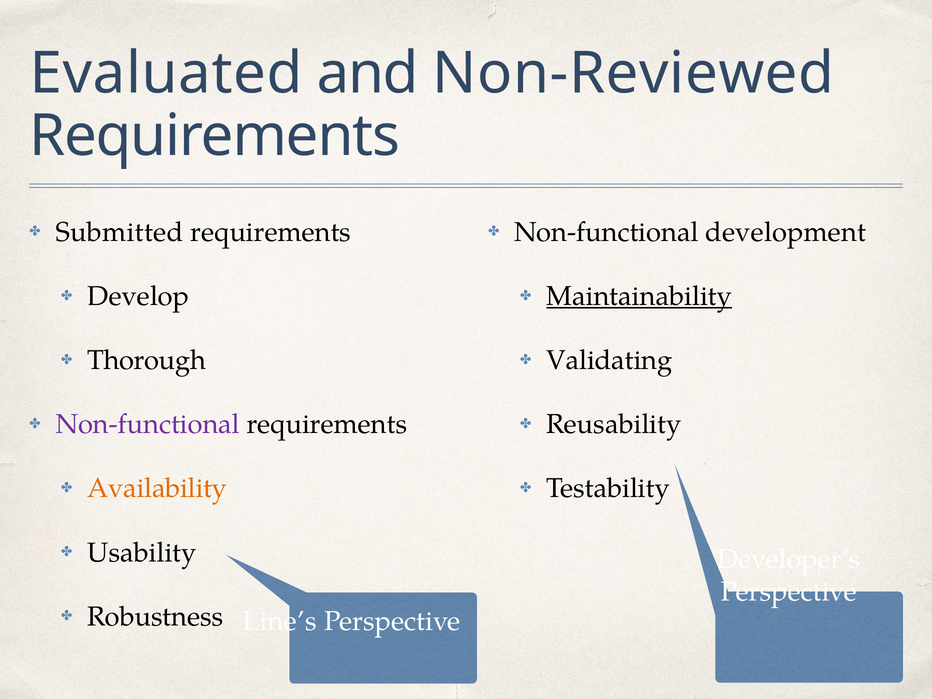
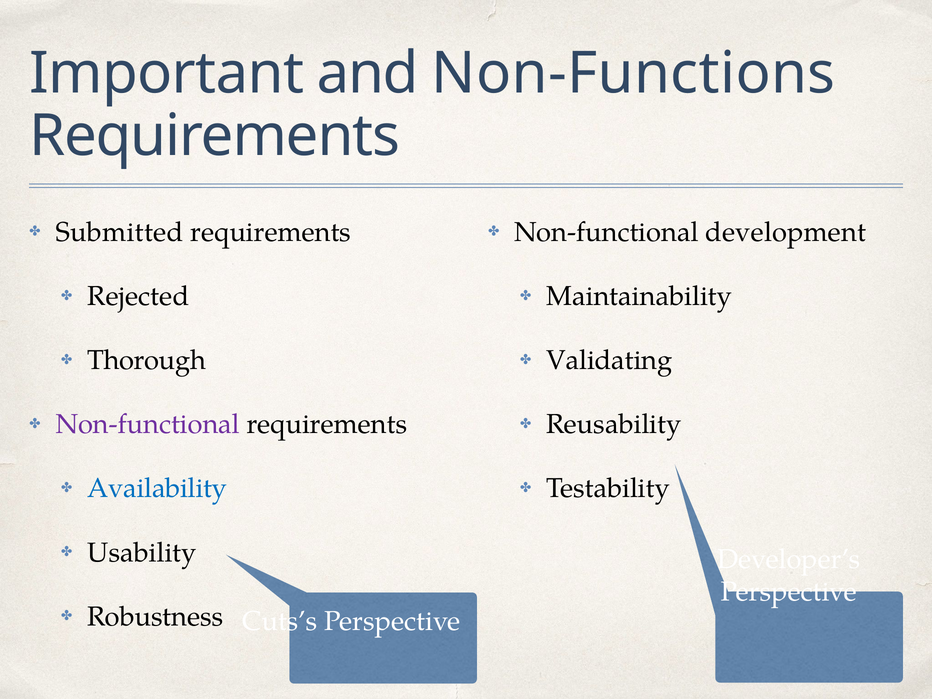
Evaluated: Evaluated -> Important (167, 73)
Non-Reviewed: Non-Reviewed -> Non-Functions (633, 73)
Develop: Develop -> Rejected (138, 296)
Maintainability underline: present -> none (639, 296)
Availability colour: orange -> blue (157, 488)
Line’s: Line’s -> Cuts’s (280, 621)
